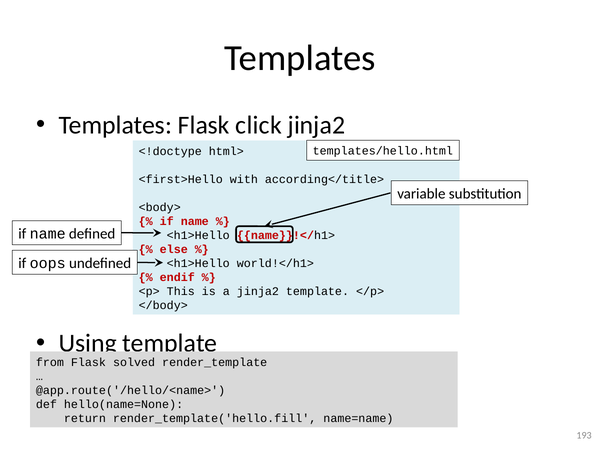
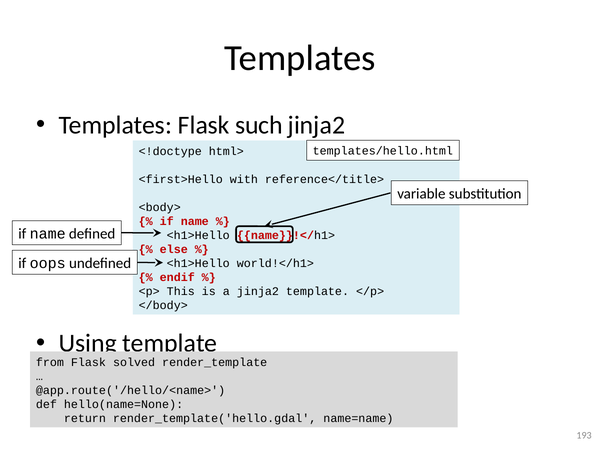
click: click -> such (259, 125)
according</title>: according</title> -> reference</title> (325, 179)
render_template('hello.fill: render_template('hello.fill -> render_template('hello.gdal (215, 418)
